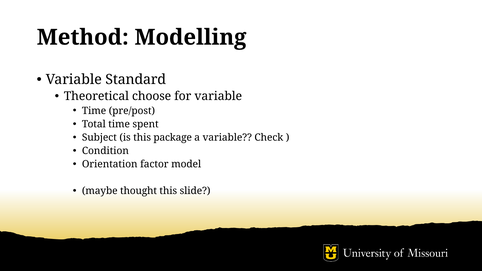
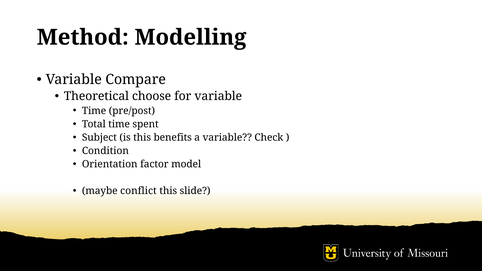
Standard: Standard -> Compare (136, 80)
package: package -> benefits (173, 138)
thought: thought -> conflict (138, 191)
